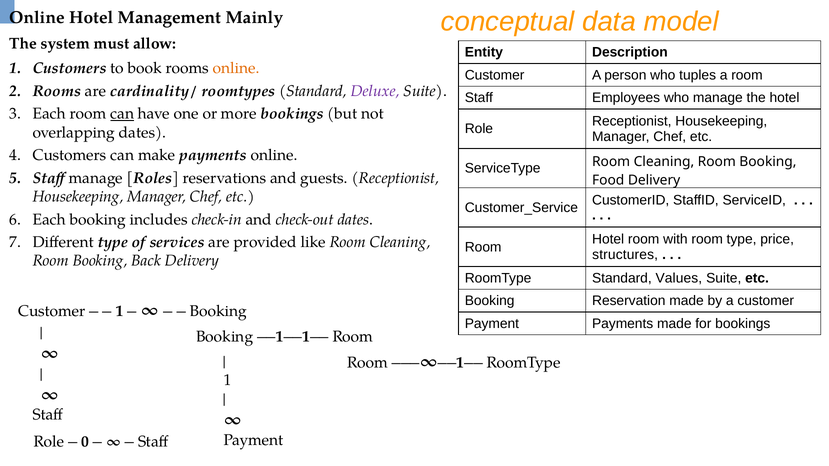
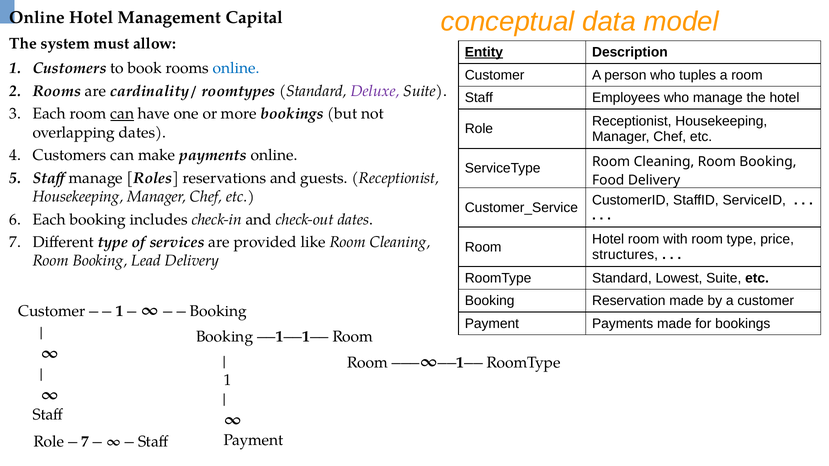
Mainly: Mainly -> Capital (254, 18)
Entity underline: none -> present (484, 52)
online colour: orange -> blue (236, 68)
Back: Back -> Lead (146, 261)
Values: Values -> Lowest (679, 278)
0: 0 -> 7 (85, 442)
